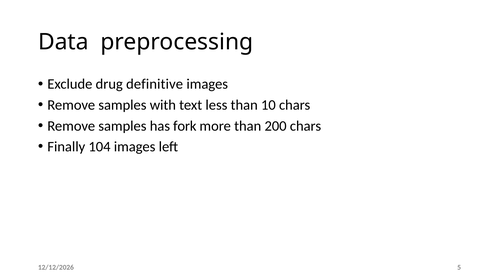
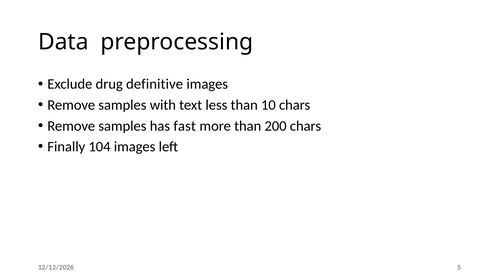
fork: fork -> fast (185, 126)
